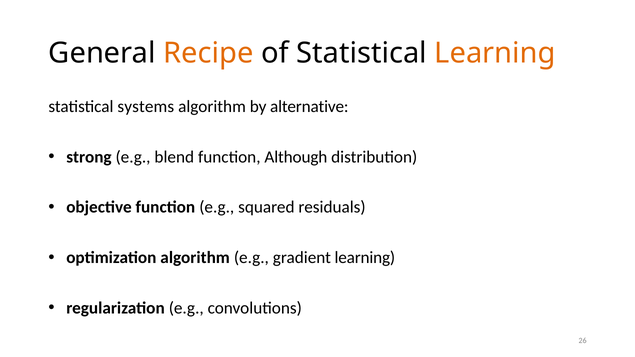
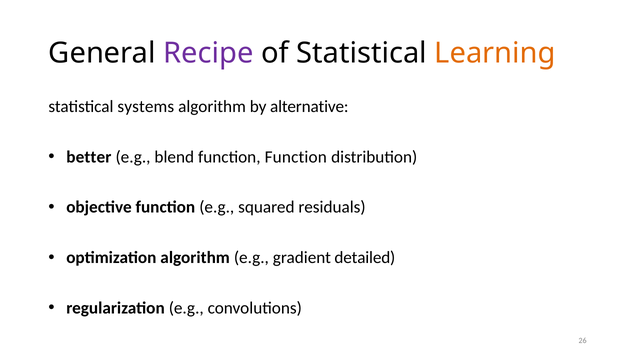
Recipe colour: orange -> purple (208, 53)
strong: strong -> better (89, 157)
function Although: Although -> Function (296, 157)
gradient learning: learning -> detailed (365, 258)
